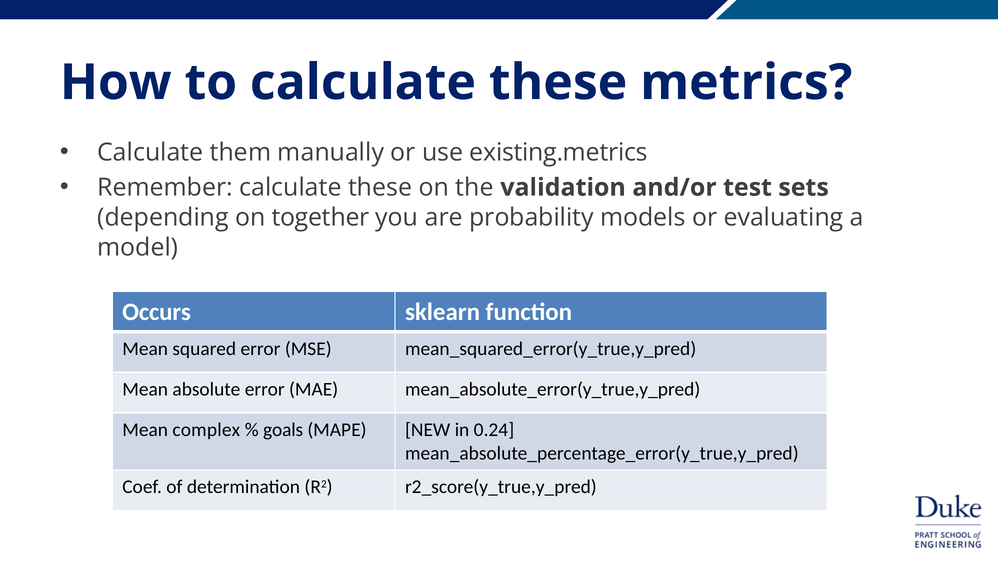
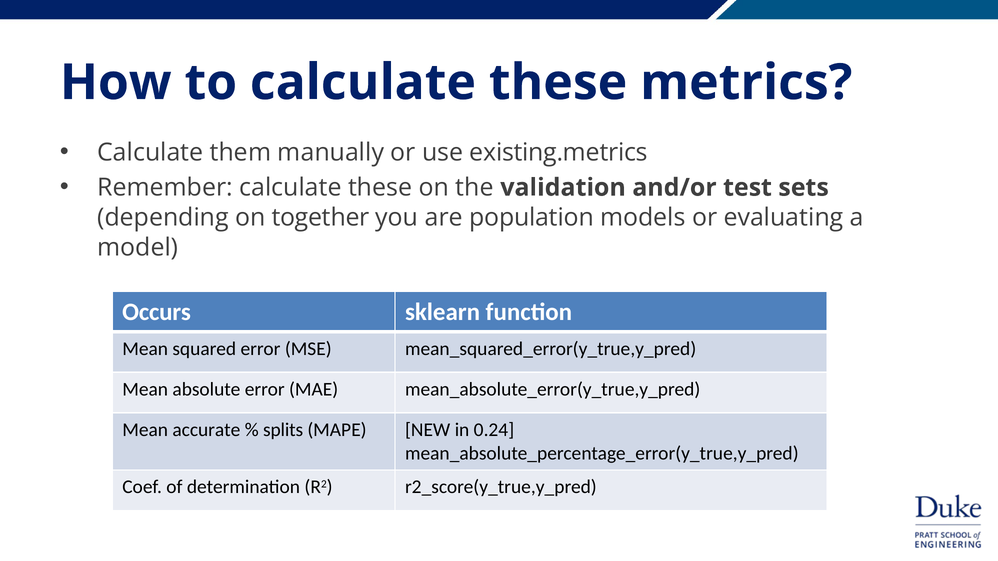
probability: probability -> population (532, 218)
complex: complex -> accurate (206, 430)
goals: goals -> splits (283, 430)
